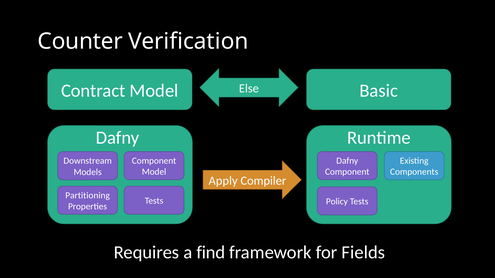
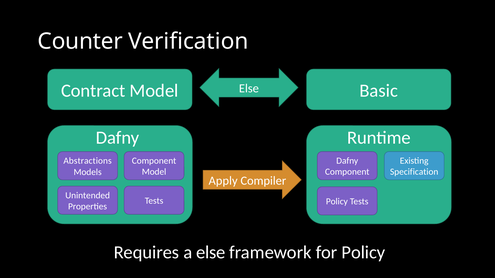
Downstream: Downstream -> Abstractions (88, 161)
Components: Components -> Specification (414, 172)
Partitioning: Partitioning -> Unintended (88, 196)
a find: find -> else (211, 253)
for Fields: Fields -> Policy (363, 253)
